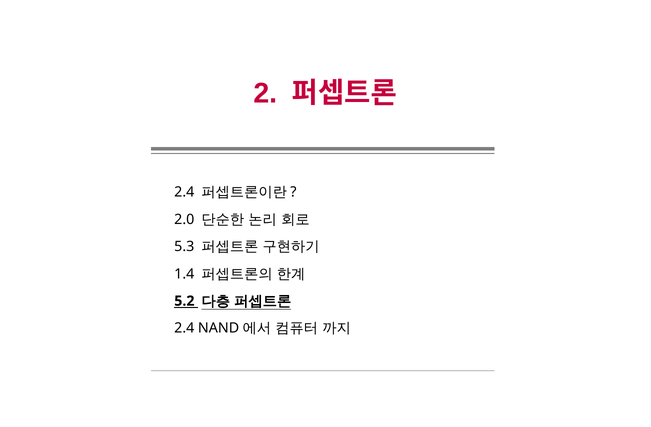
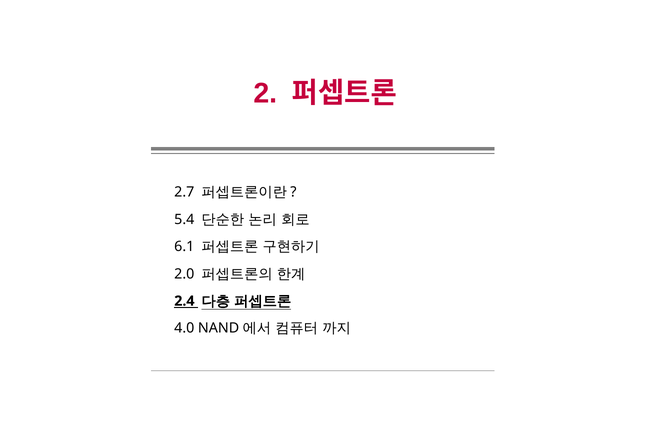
2.4: 2.4 -> 2.7 (184, 192)
2.0: 2.0 -> 5.4 (184, 220)
5.3: 5.3 -> 6.1 (184, 247)
1.4: 1.4 -> 2.0 (184, 274)
5.2: 5.2 -> 2.4 (184, 301)
2.4: 2.4 -> 4.0 (184, 329)
